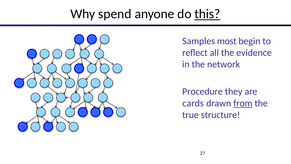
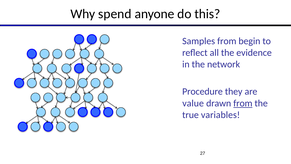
this underline: present -> none (207, 14)
Samples most: most -> from (227, 41)
cards: cards -> value (193, 103)
structure: structure -> variables (221, 115)
